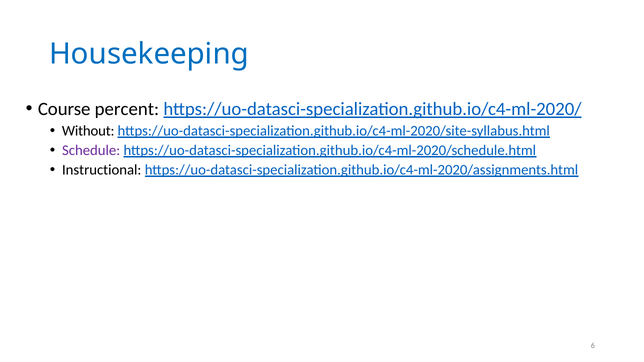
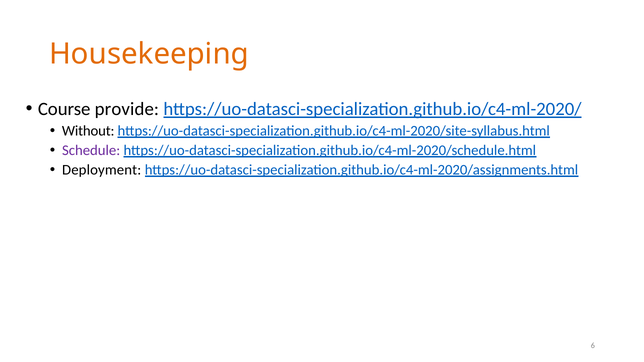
Housekeeping colour: blue -> orange (149, 54)
percent: percent -> provide (127, 109)
Instructional: Instructional -> Deployment (102, 170)
